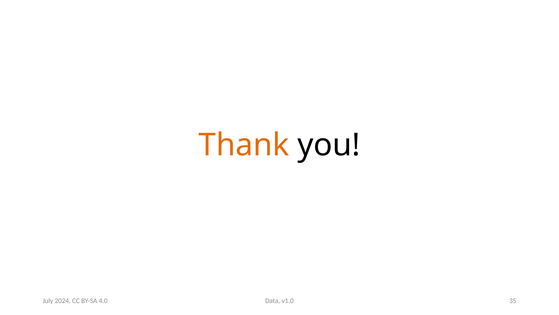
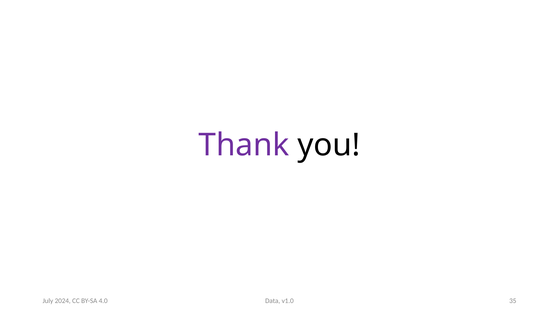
Thank colour: orange -> purple (244, 145)
